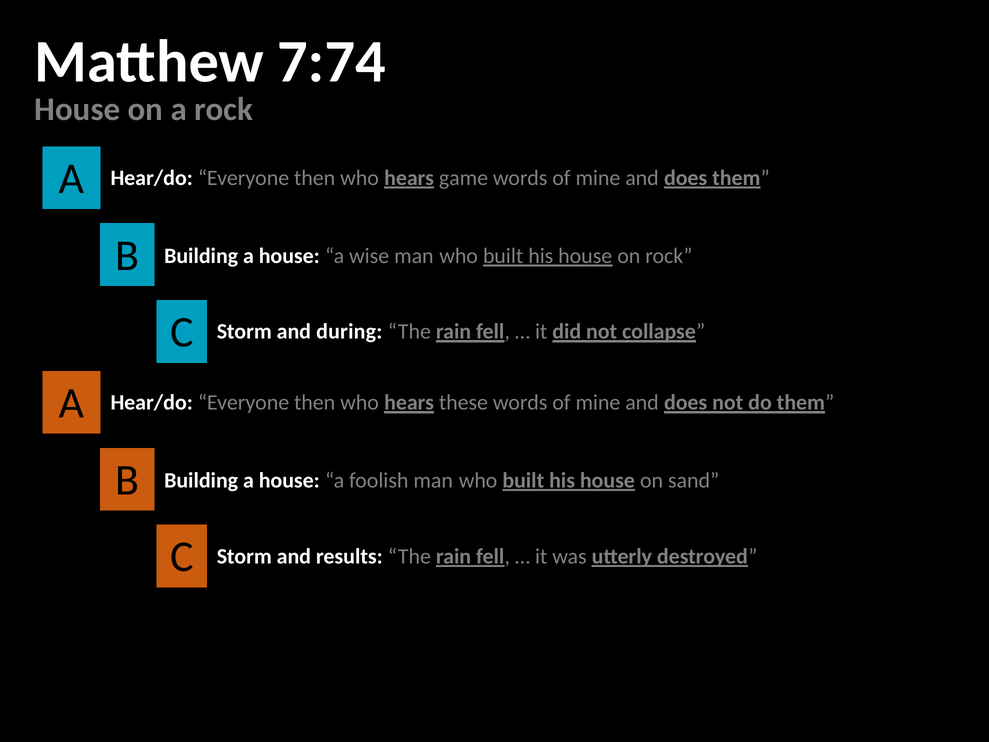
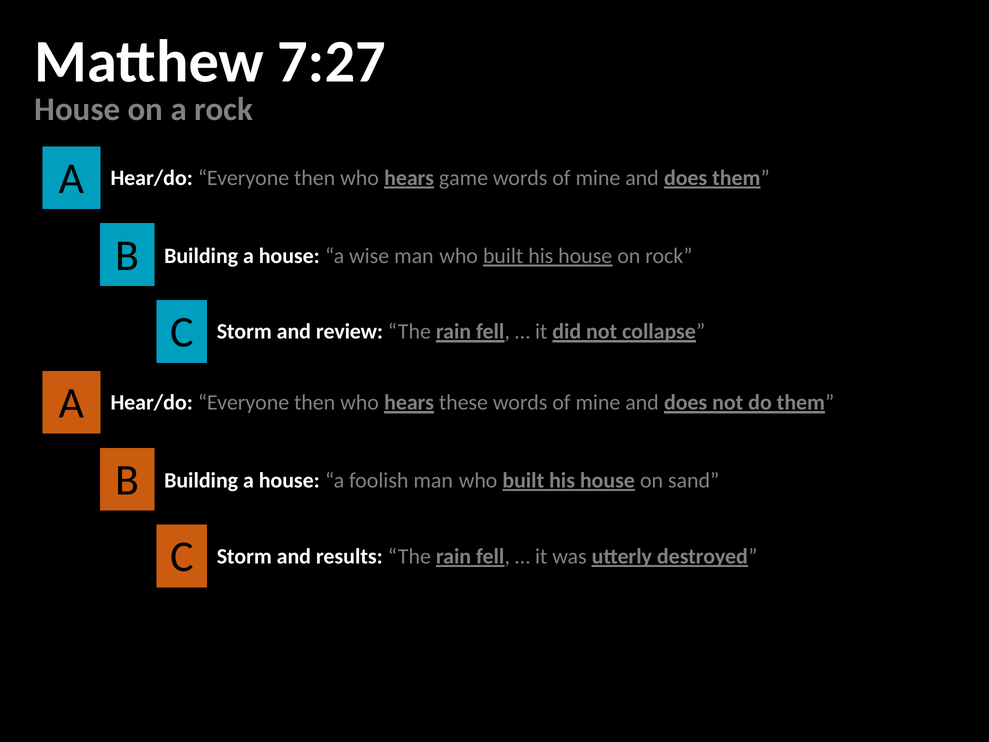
7:74: 7:74 -> 7:27 (332, 62)
during: during -> review (349, 332)
